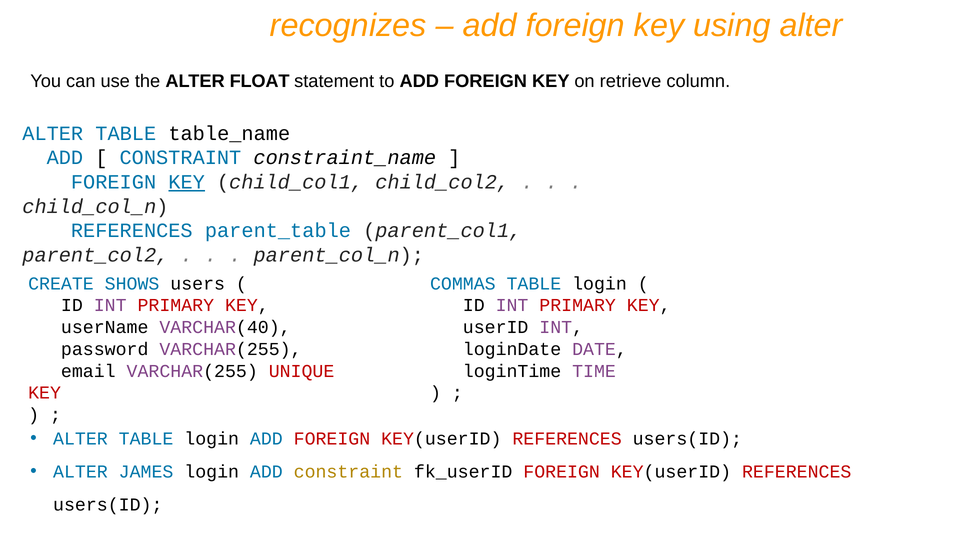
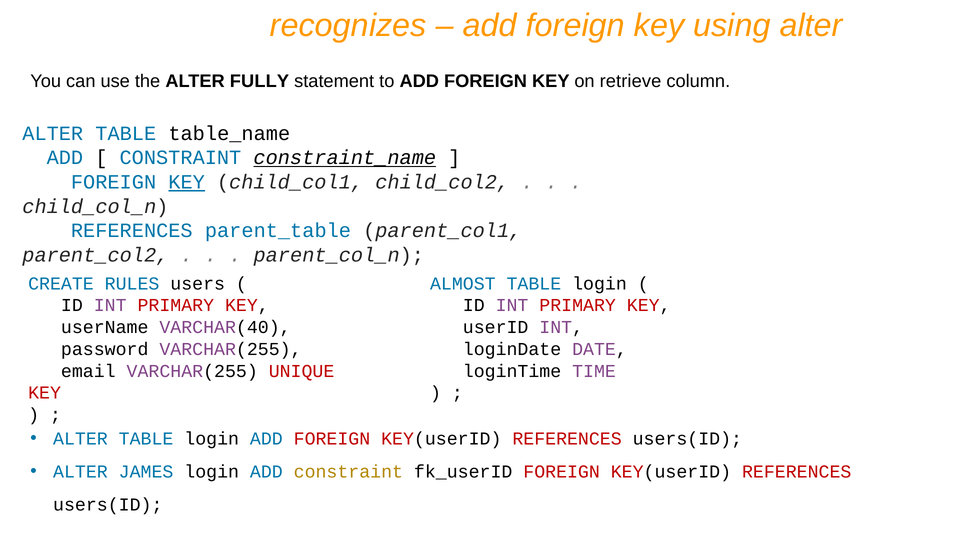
FLOAT: FLOAT -> FULLY (259, 81)
constraint_name underline: none -> present (345, 158)
SHOWS: SHOWS -> RULES (132, 283)
COMMAS: COMMAS -> ALMOST (463, 283)
